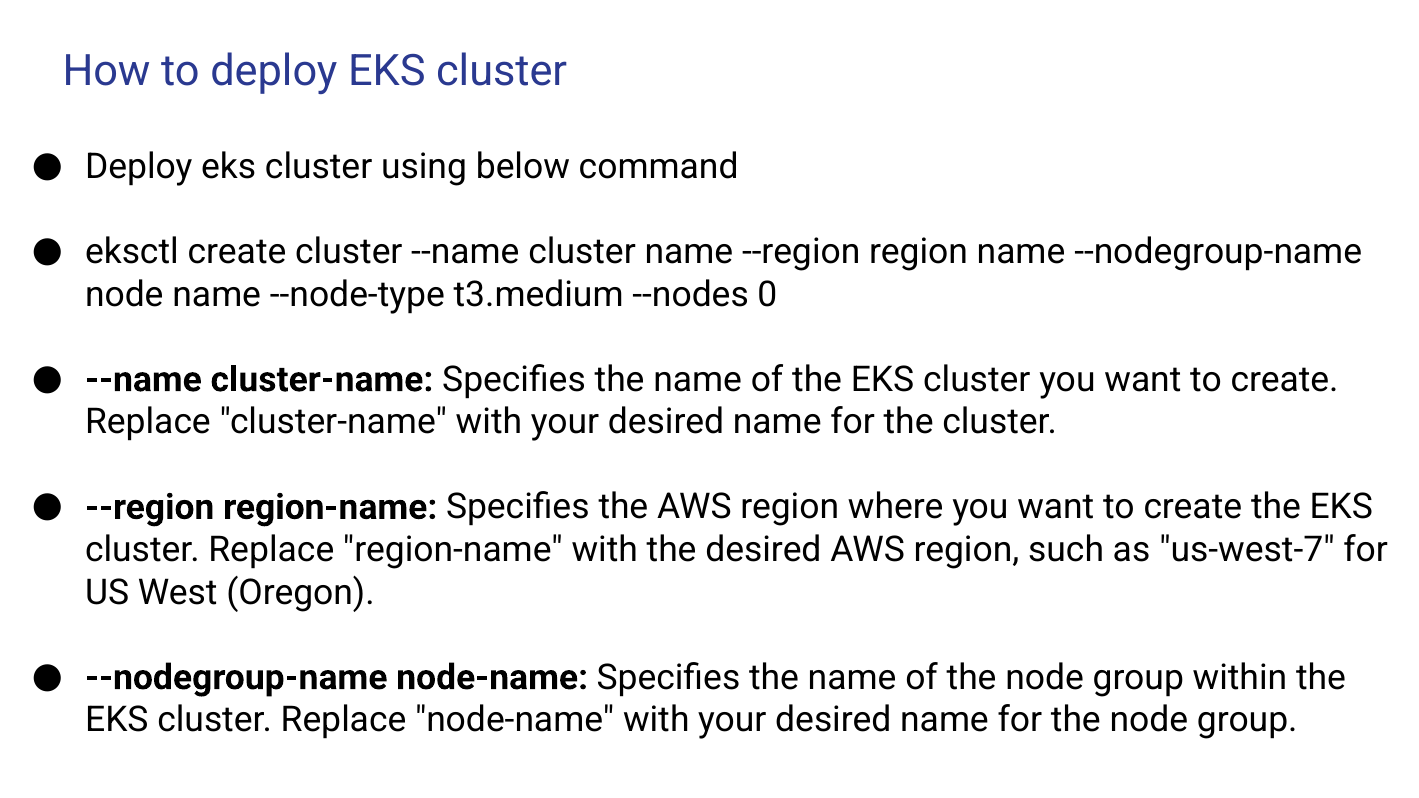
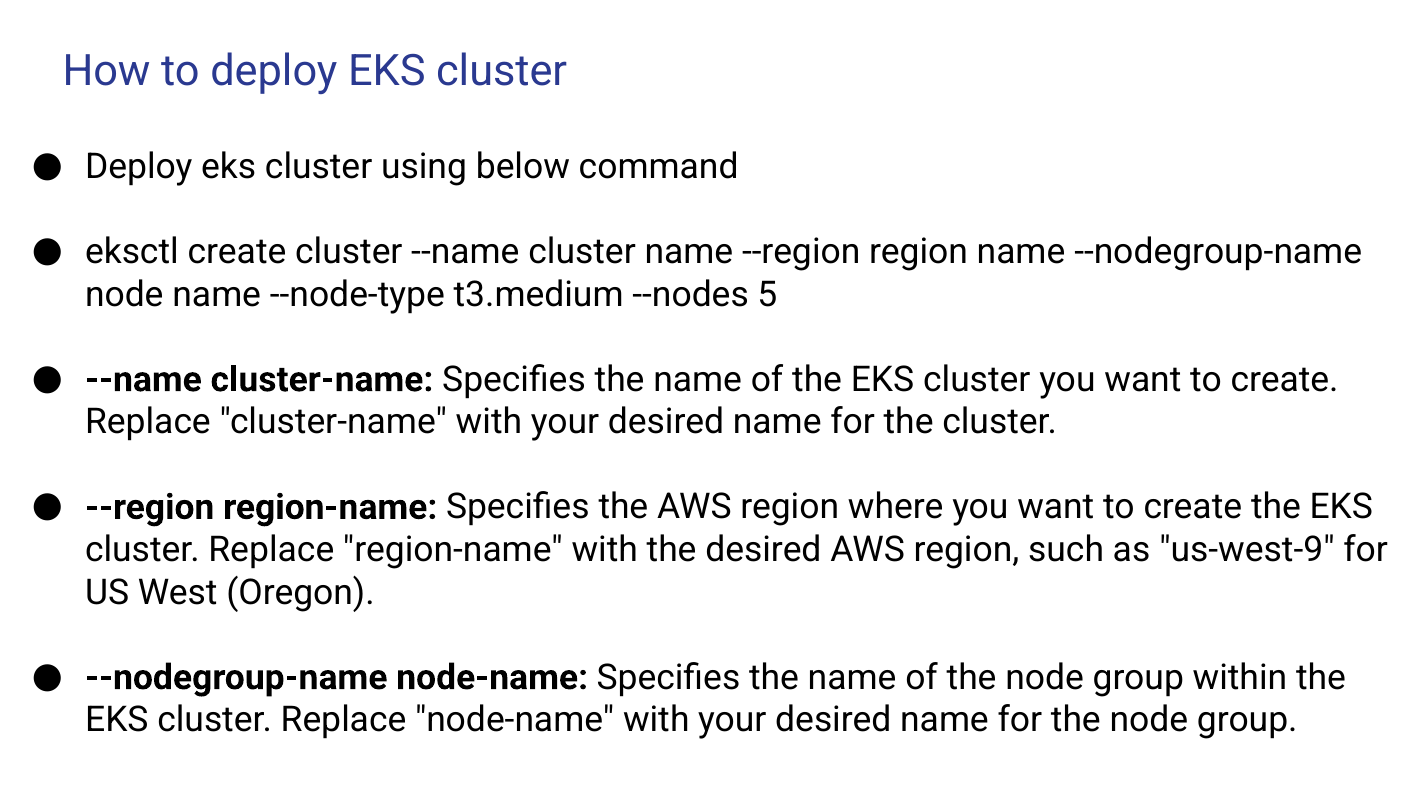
0: 0 -> 5 (767, 294)
us-west-7: us-west-7 -> us-west-9 (1247, 550)
